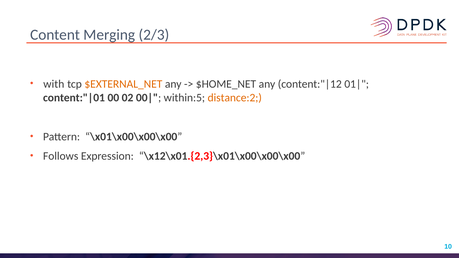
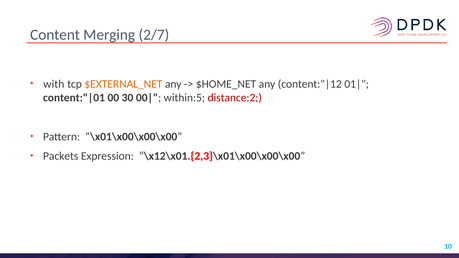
2/3: 2/3 -> 2/7 (154, 35)
02: 02 -> 30 (128, 98)
distance:2 colour: orange -> red (235, 98)
Follows: Follows -> Packets (61, 156)
